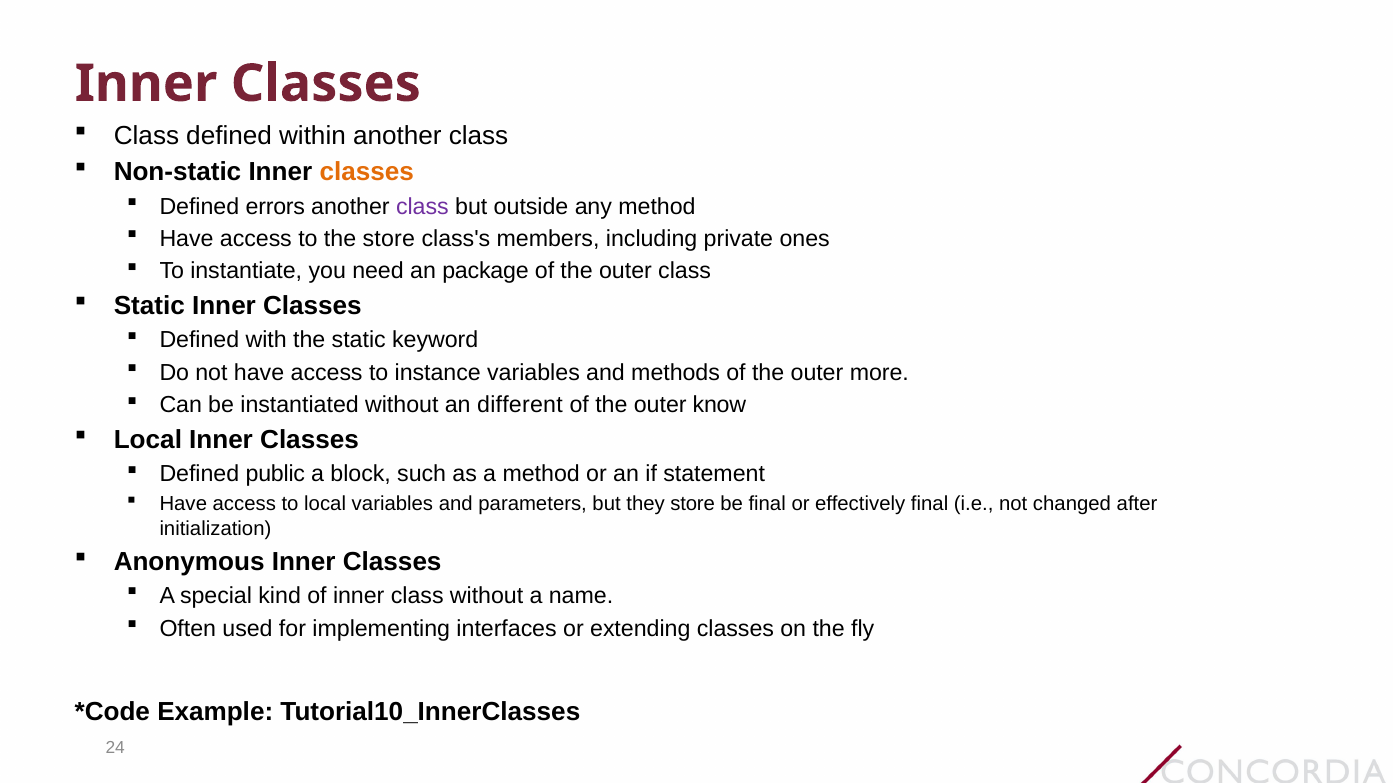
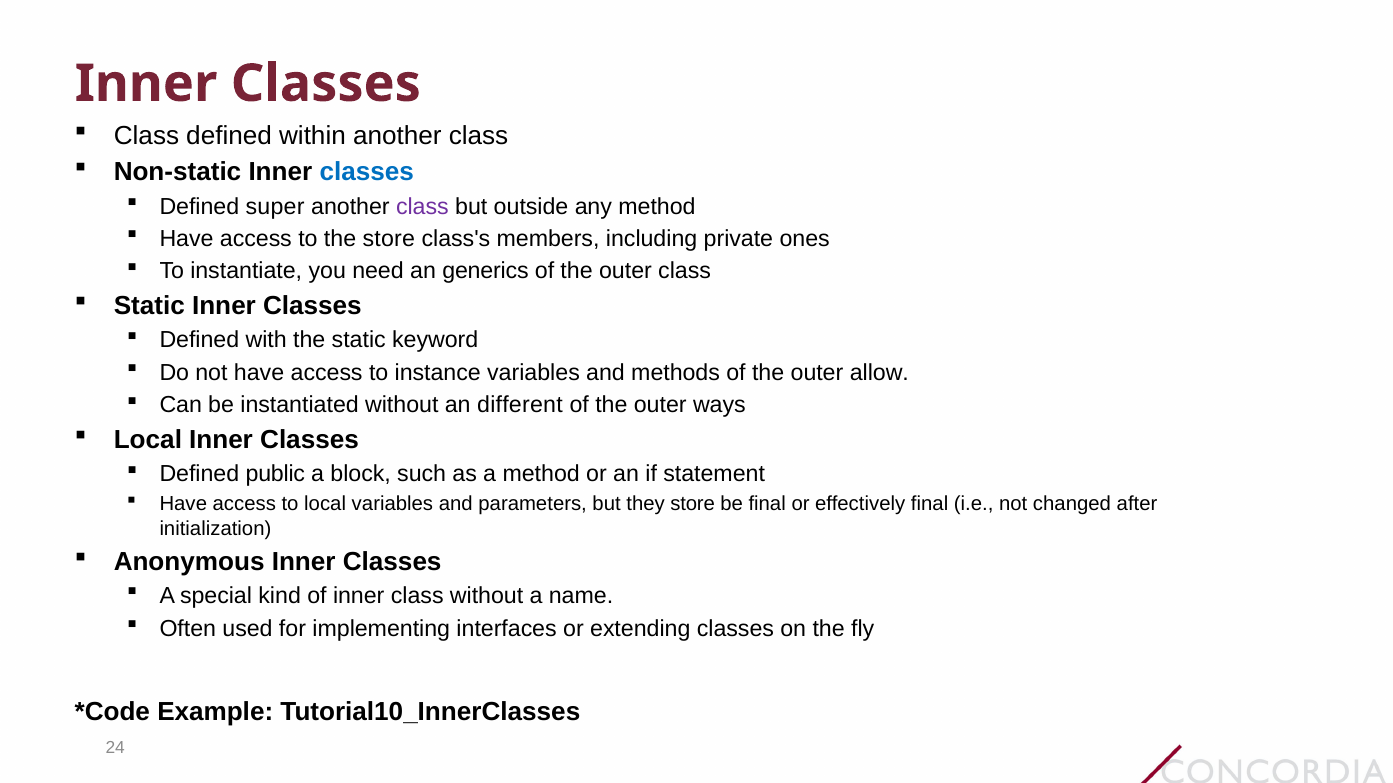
classes colour: orange -> blue (367, 172)
errors: errors -> super (275, 207)
package: package -> generics (486, 272)
more: more -> allow (879, 373)
know: know -> ways (719, 406)
